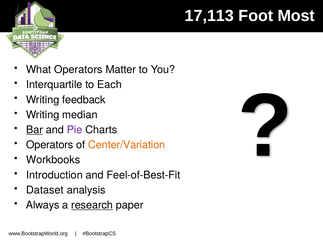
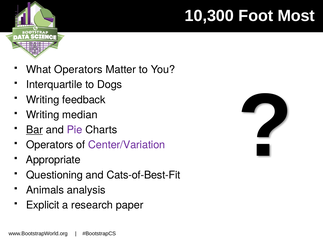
17,113: 17,113 -> 10,300 (209, 16)
Each: Each -> Dogs (110, 85)
Center/Variation colour: orange -> purple (127, 145)
Workbooks: Workbooks -> Appropriate (53, 160)
Introduction: Introduction -> Questioning (54, 175)
Feel-of-Best-Fit: Feel-of-Best-Fit -> Cats-of-Best-Fit (143, 175)
Dataset: Dataset -> Animals (45, 190)
Always: Always -> Explicit (43, 205)
research underline: present -> none (92, 205)
